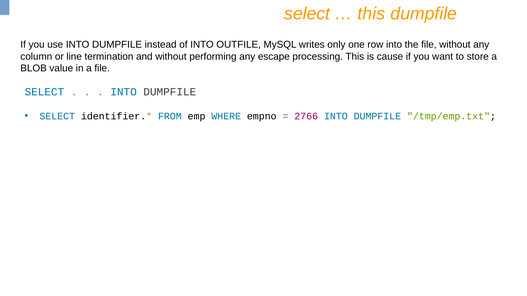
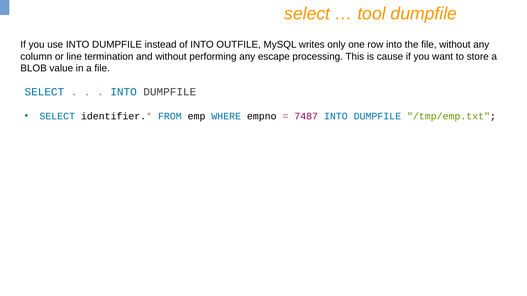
this: this -> tool (372, 14)
2766: 2766 -> 7487 (306, 116)
